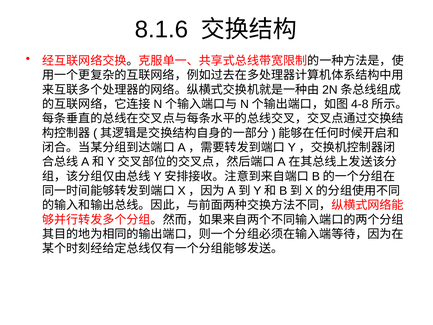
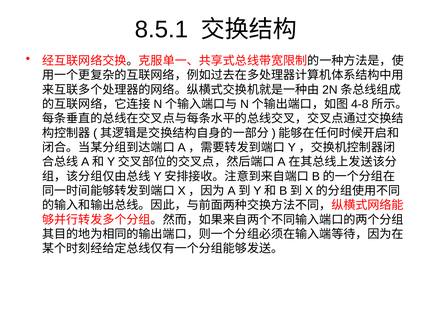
8.1.6: 8.1.6 -> 8.5.1 (162, 30)
